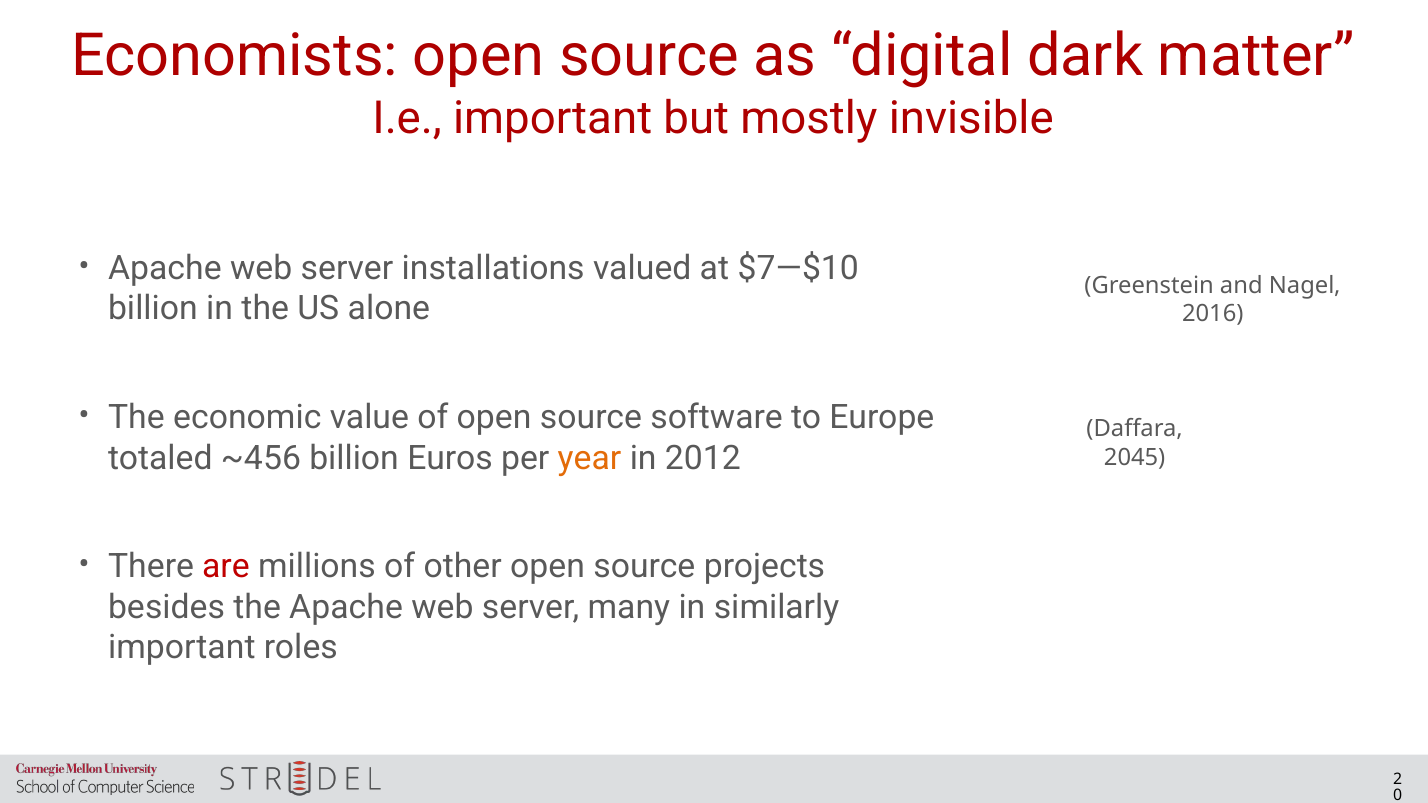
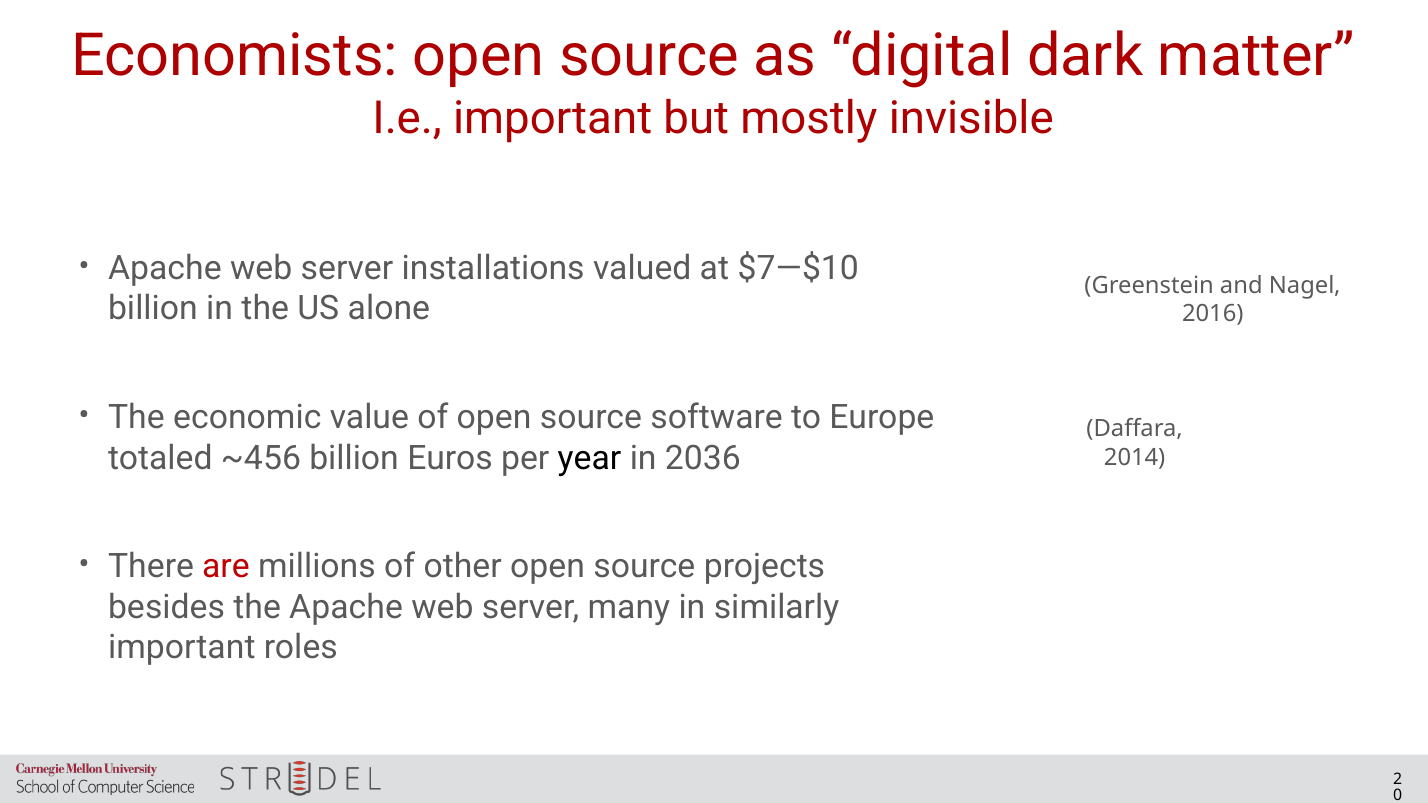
year colour: orange -> black (589, 458)
2012: 2012 -> 2036 (703, 458)
2045: 2045 -> 2014 (1135, 457)
